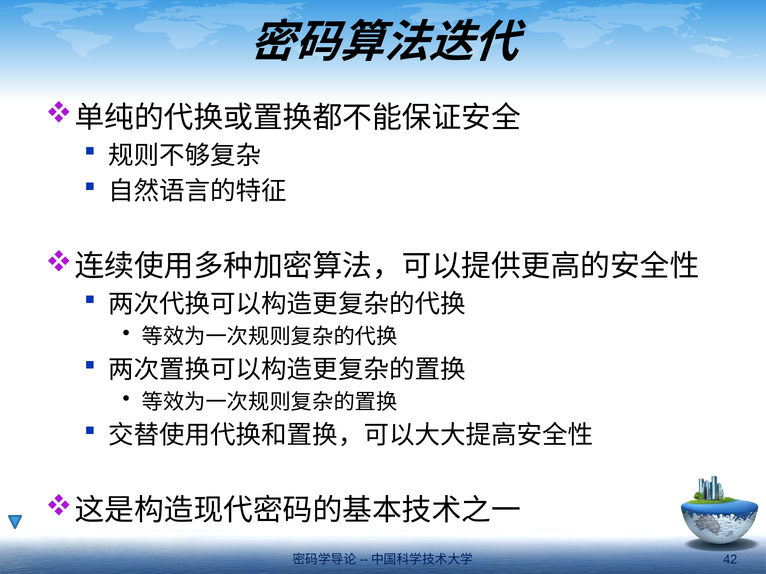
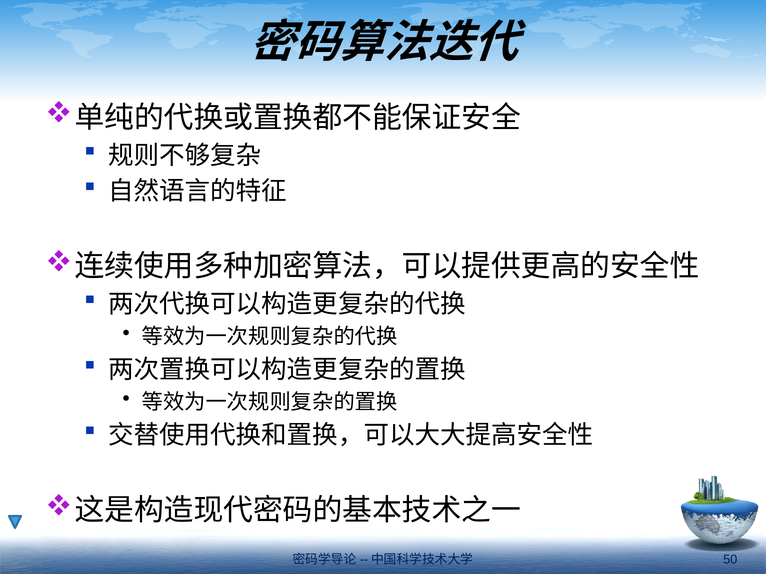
42: 42 -> 50 (730, 560)
